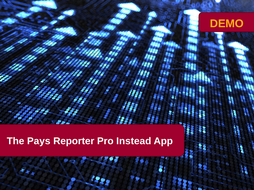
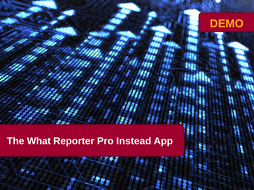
Pays: Pays -> What (39, 141)
